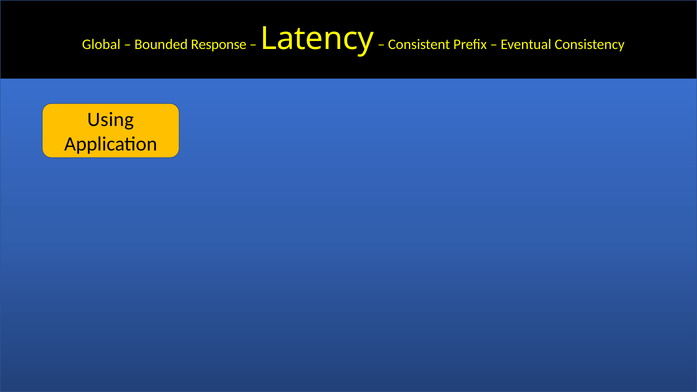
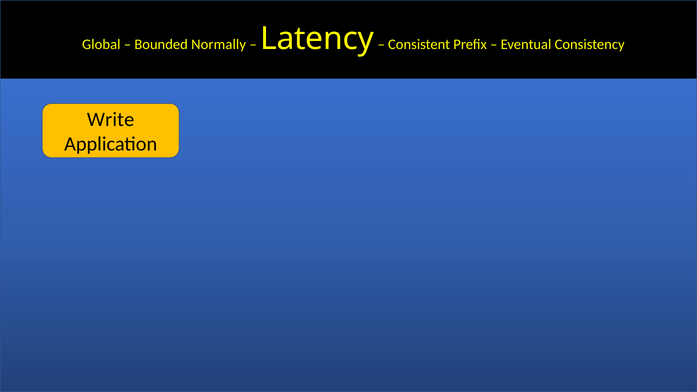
Response: Response -> Normally (219, 45)
Using: Using -> Write (111, 120)
